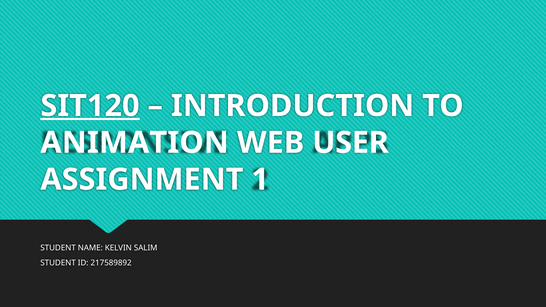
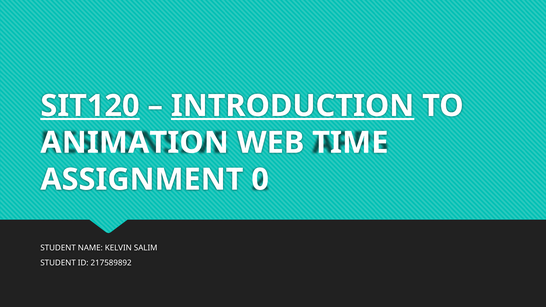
INTRODUCTION underline: none -> present (293, 106)
USER: USER -> TIME (350, 143)
1: 1 -> 0 (260, 180)
